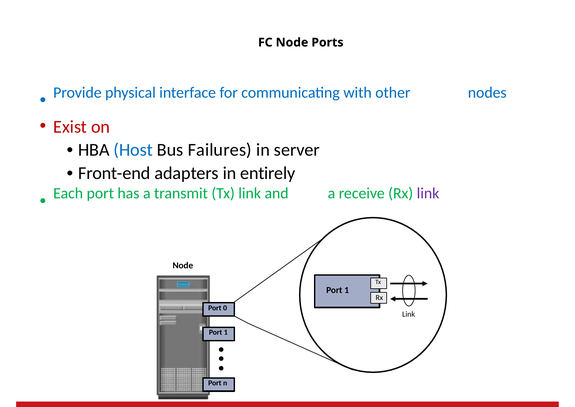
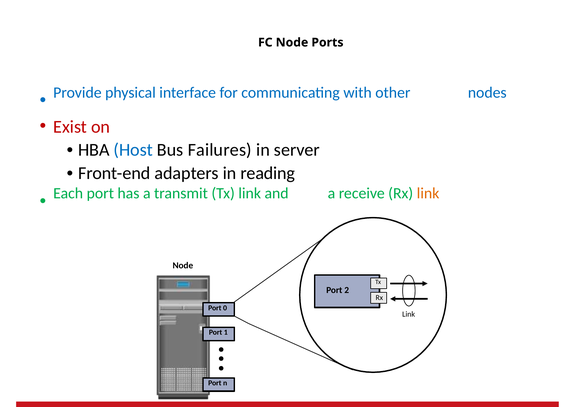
entirely: entirely -> reading (268, 173)
link colour: purple -> orange (428, 193)
1: 1 -> 2 (347, 290)
